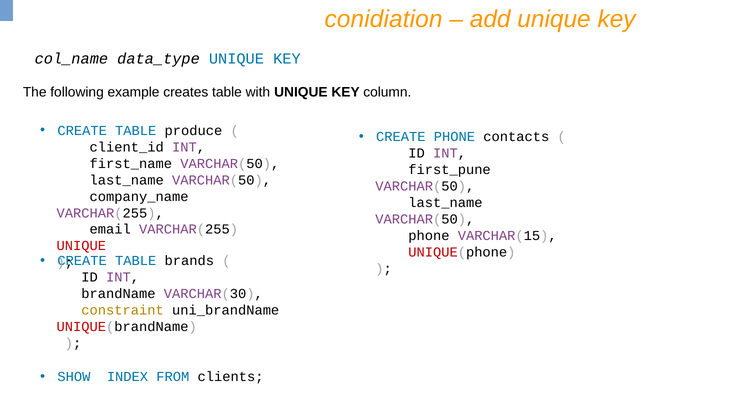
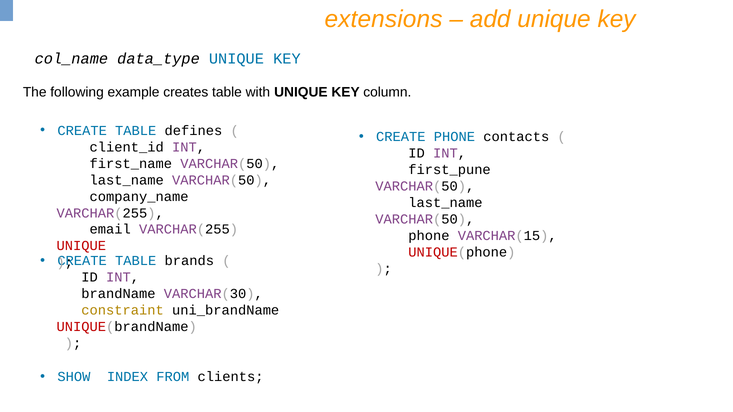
conidiation: conidiation -> extensions (384, 19)
produce: produce -> defines (193, 131)
